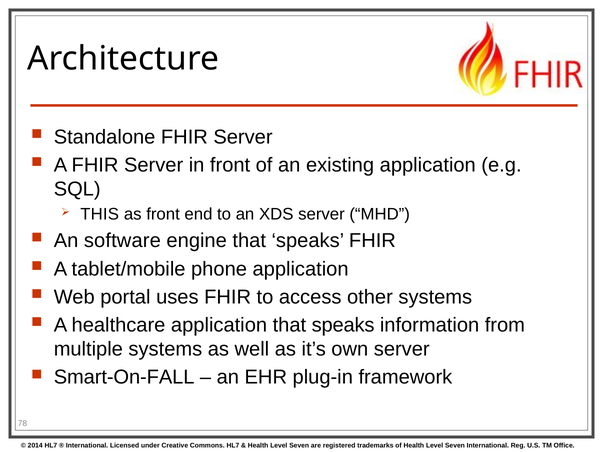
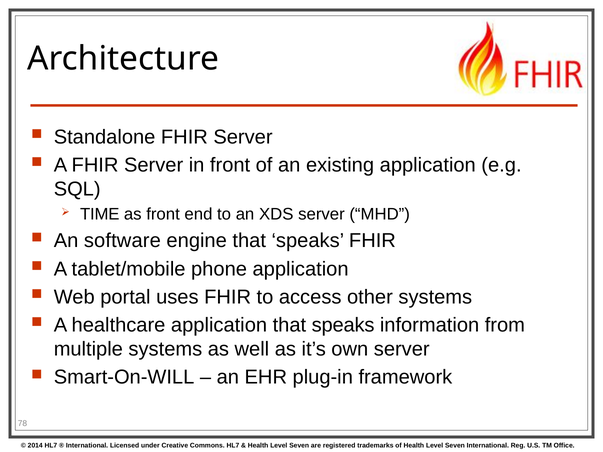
THIS: THIS -> TIME (100, 215)
Smart-On-FALL: Smart-On-FALL -> Smart-On-WILL (124, 378)
